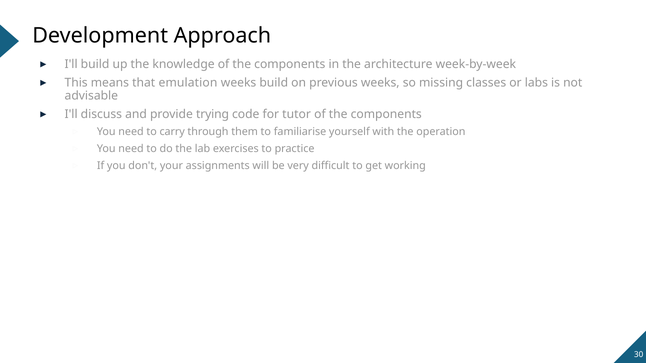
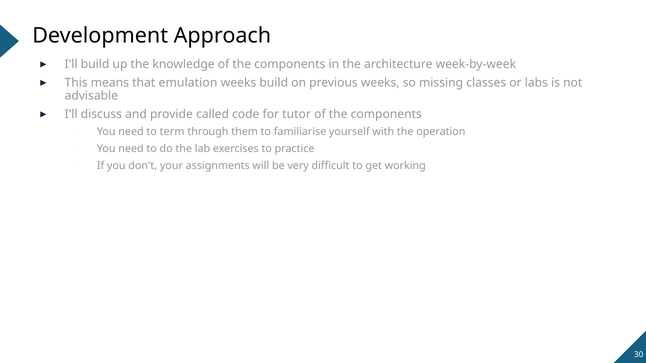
trying: trying -> called (213, 114)
carry: carry -> term (172, 132)
